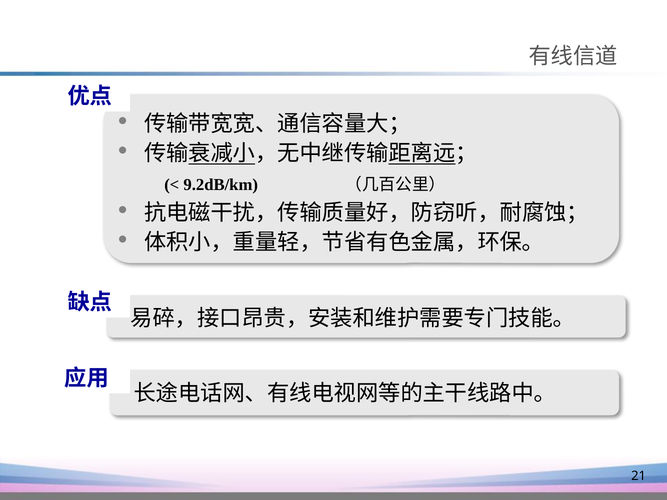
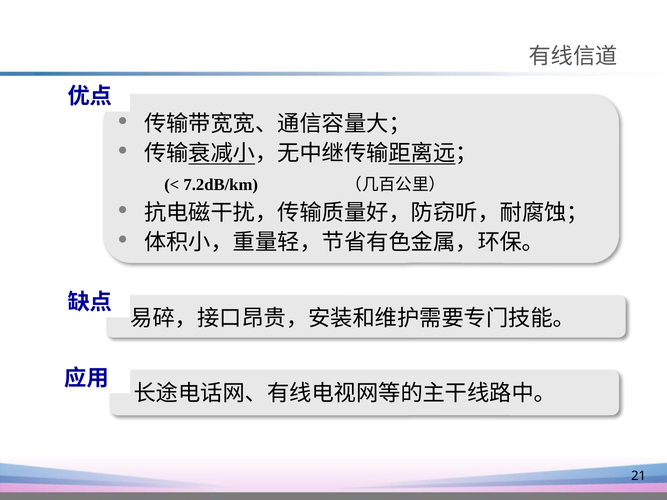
9.2dB/km: 9.2dB/km -> 7.2dB/km (221, 185)
